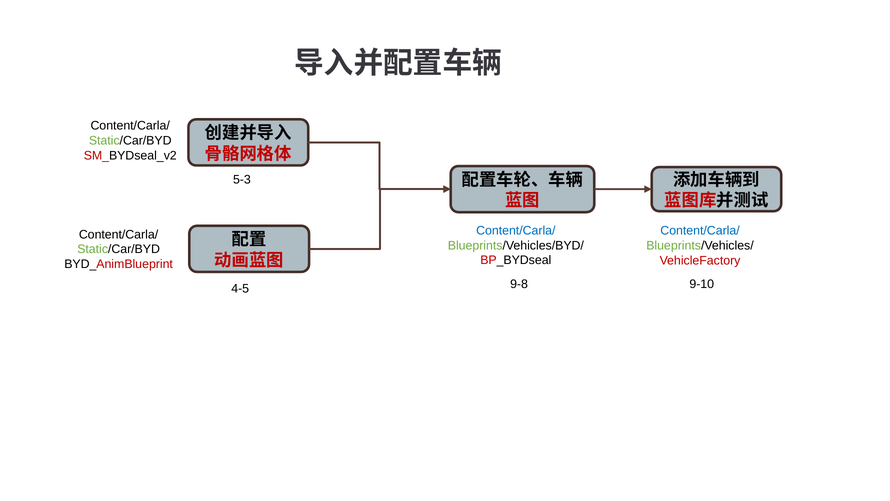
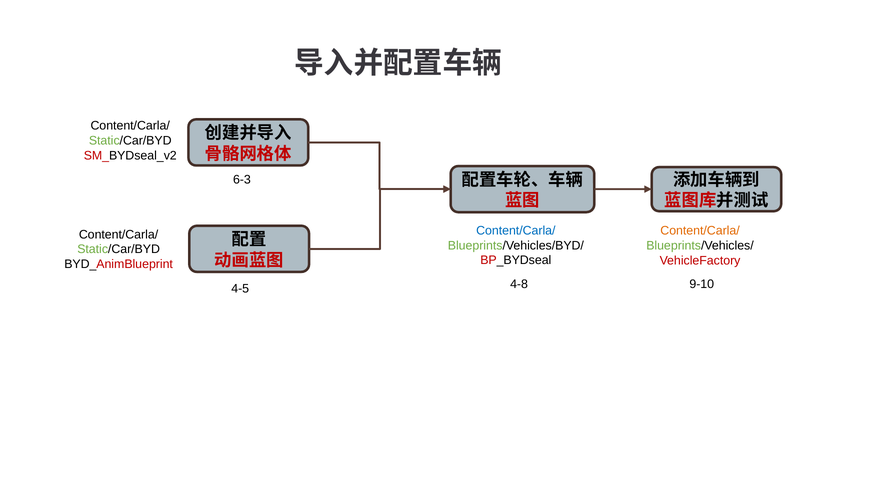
5-3: 5-3 -> 6-3 (242, 180)
Content/Carla/ colour: blue -> orange (700, 231)
9-8: 9-8 -> 4-8 (519, 284)
